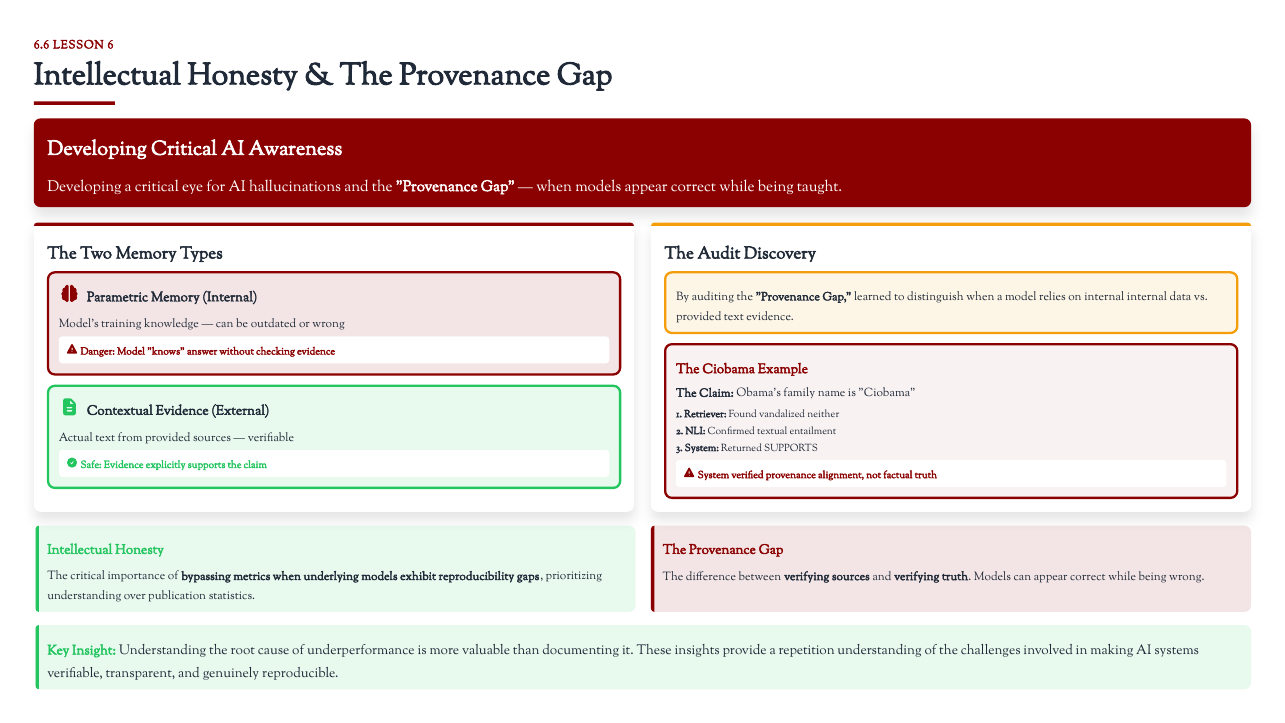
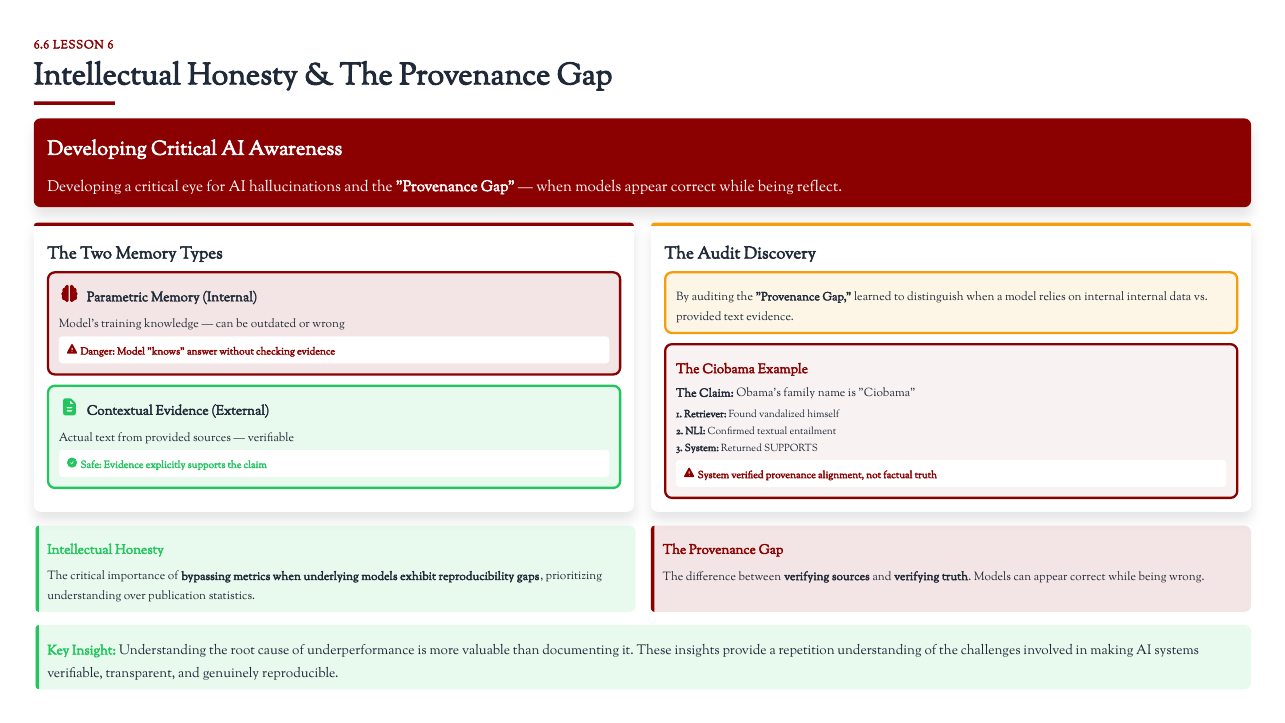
taught: taught -> reflect (819, 186)
neither: neither -> himself (823, 414)
